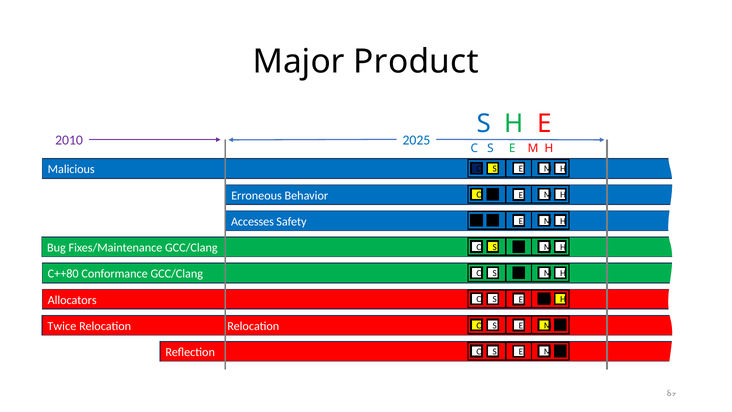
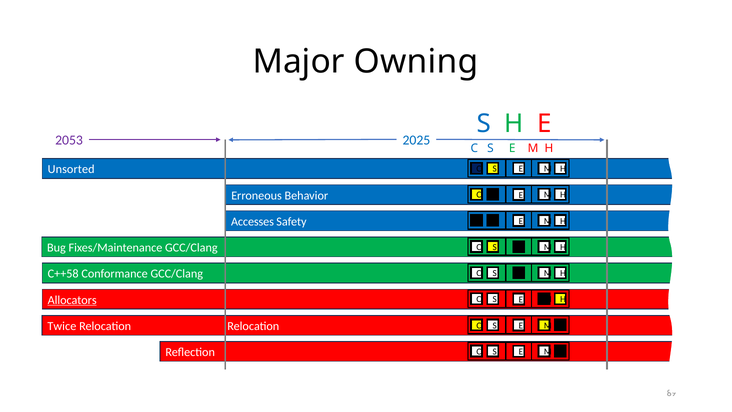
Product: Product -> Owning (416, 61)
2010: 2010 -> 2053 (69, 140)
Malicious: Malicious -> Unsorted (71, 169)
C++80: C++80 -> C++58 (63, 274)
Allocators underline: none -> present (72, 300)
